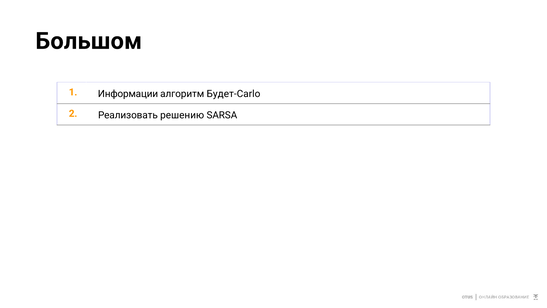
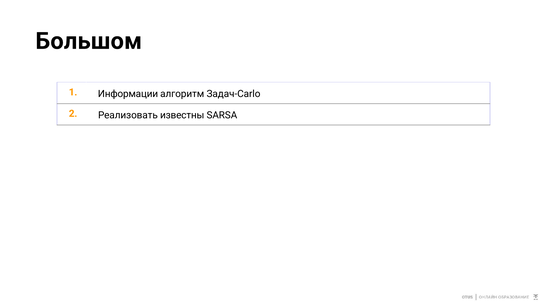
Будет-Carlo: Будет-Carlo -> Задач-Carlo (234, 94)
решению: решению -> известны (182, 115)
